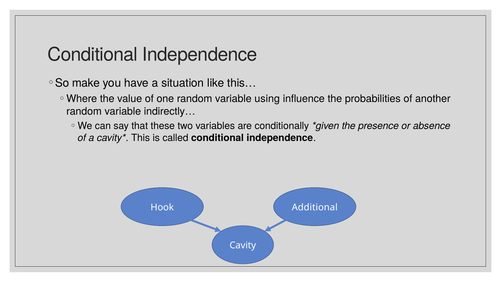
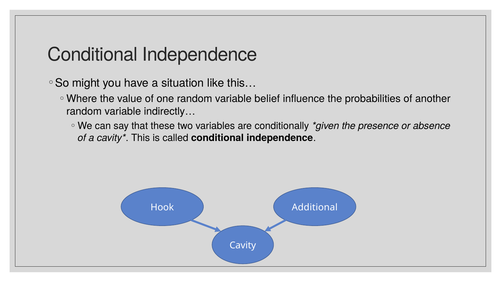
make: make -> might (86, 83)
using: using -> belief (267, 99)
